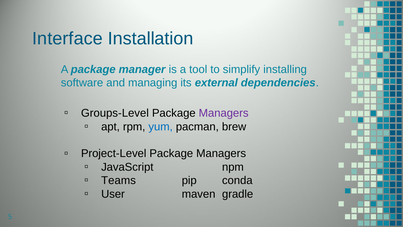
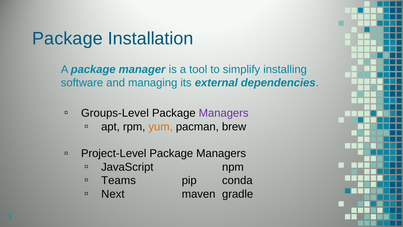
Interface: Interface -> Package (67, 38)
yum colour: blue -> orange (161, 127)
User: User -> Next (113, 194)
